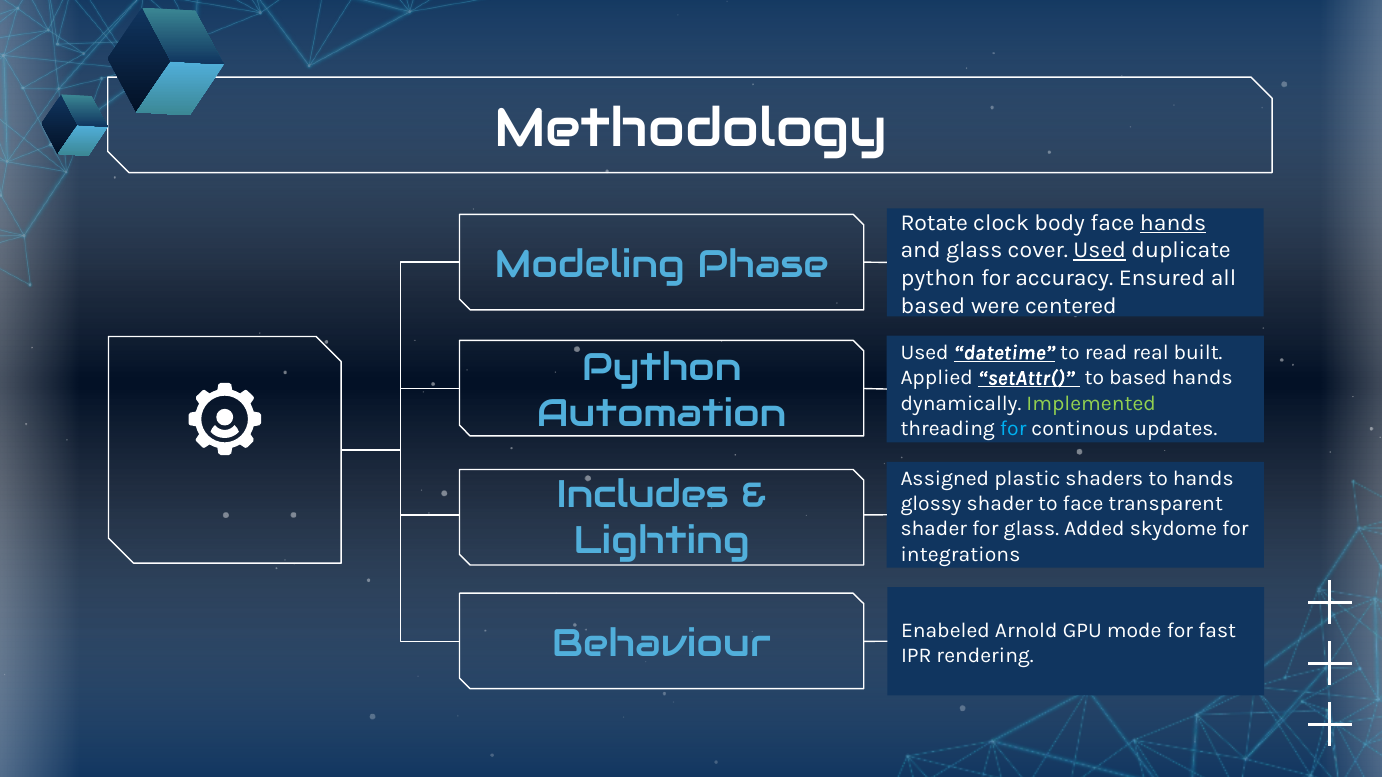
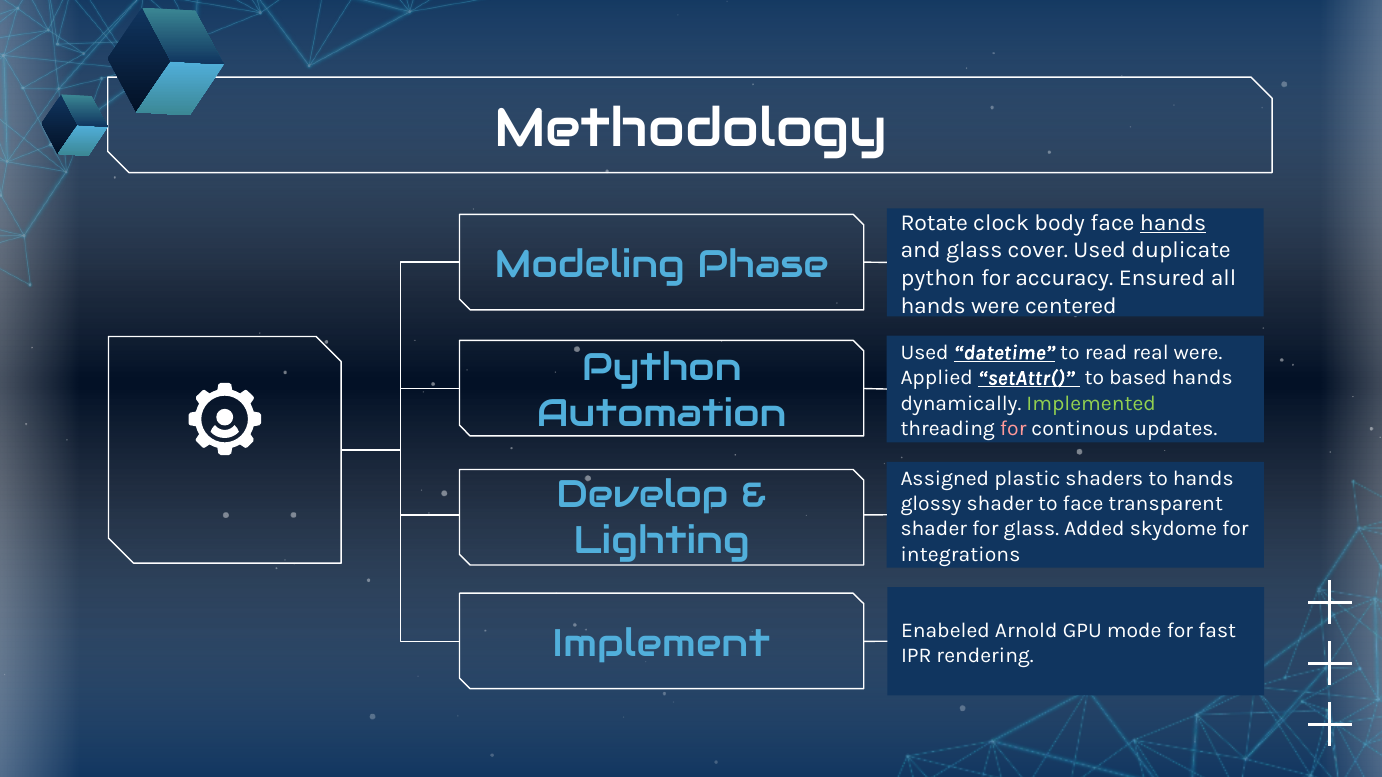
Used underline: present -> none (1100, 250)
based: based -> hands (933, 306)
real built: built -> were (1198, 353)
for colour: light blue -> pink (1013, 429)
Includes: Includes -> Develop (642, 495)
Behaviour: Behaviour -> Implement (661, 644)
